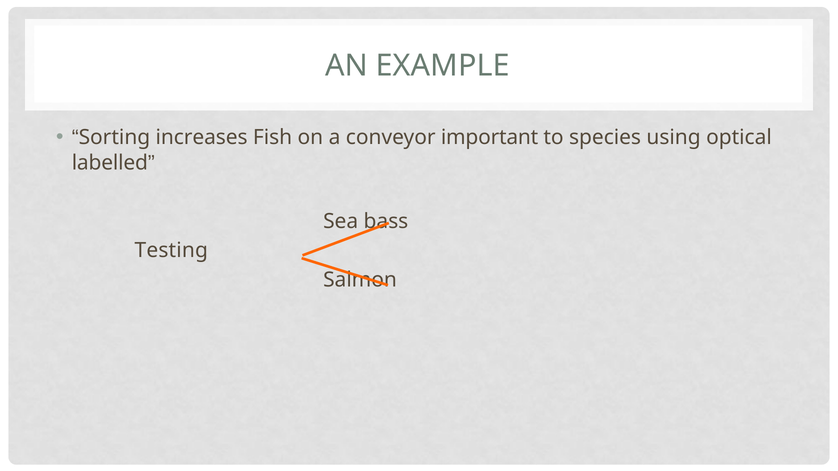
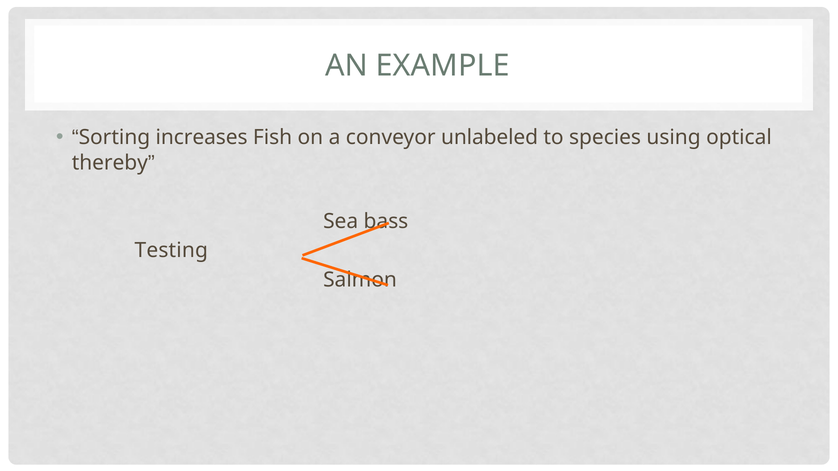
important: important -> unlabeled (490, 138)
labelled: labelled -> thereby (110, 163)
